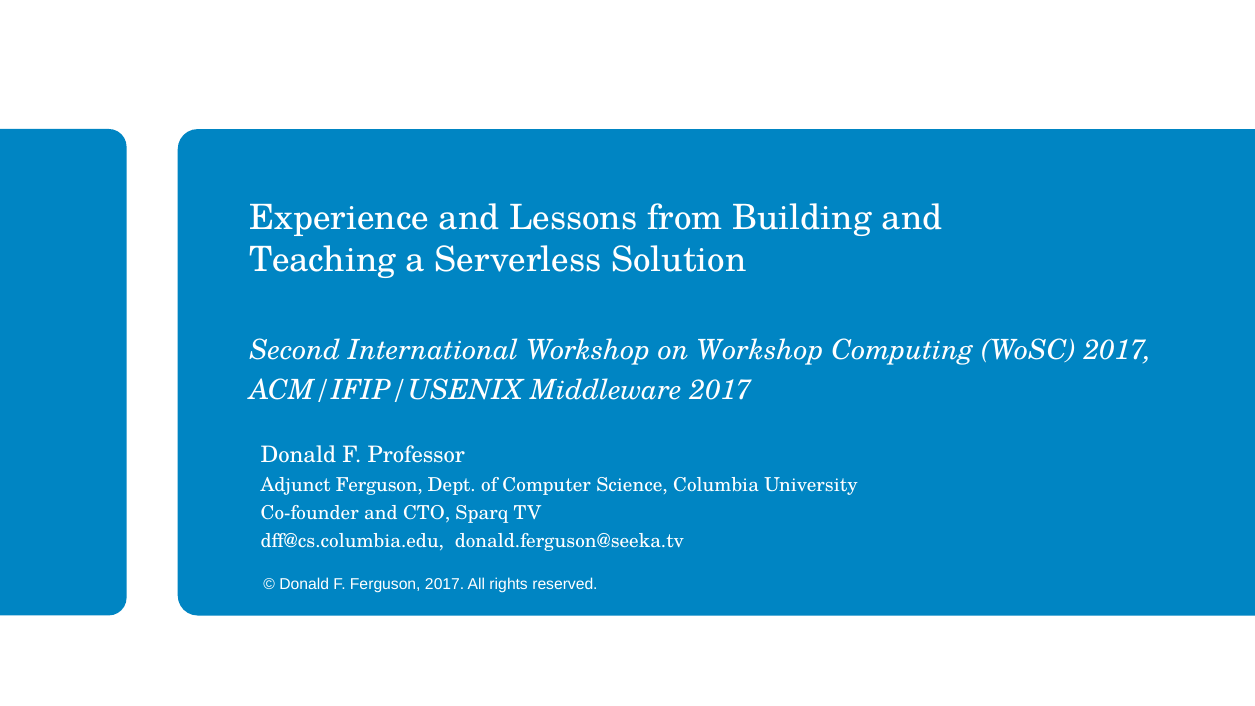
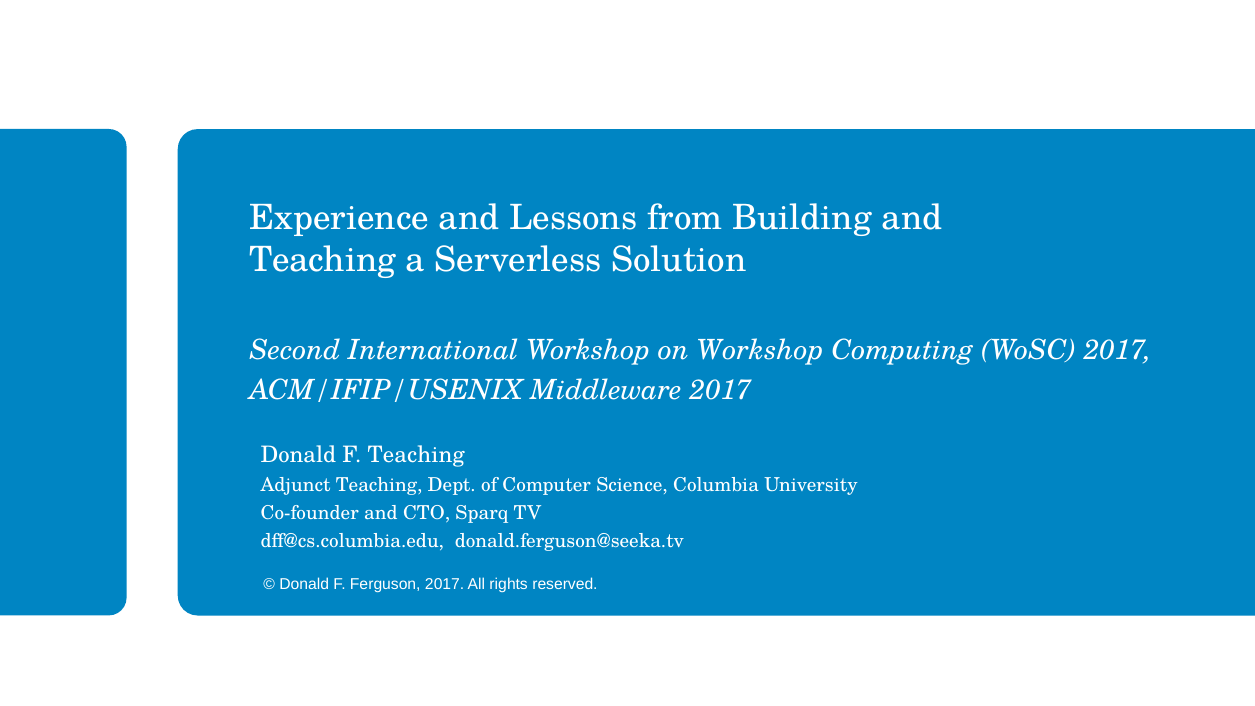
F Professor: Professor -> Teaching (416, 455)
Adjunct Ferguson: Ferguson -> Teaching (379, 485)
